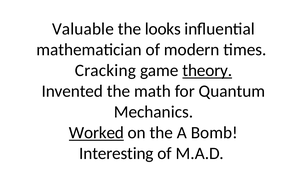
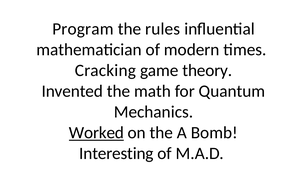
Valuable: Valuable -> Program (83, 29)
looks: looks -> rules (163, 29)
theory underline: present -> none (207, 70)
